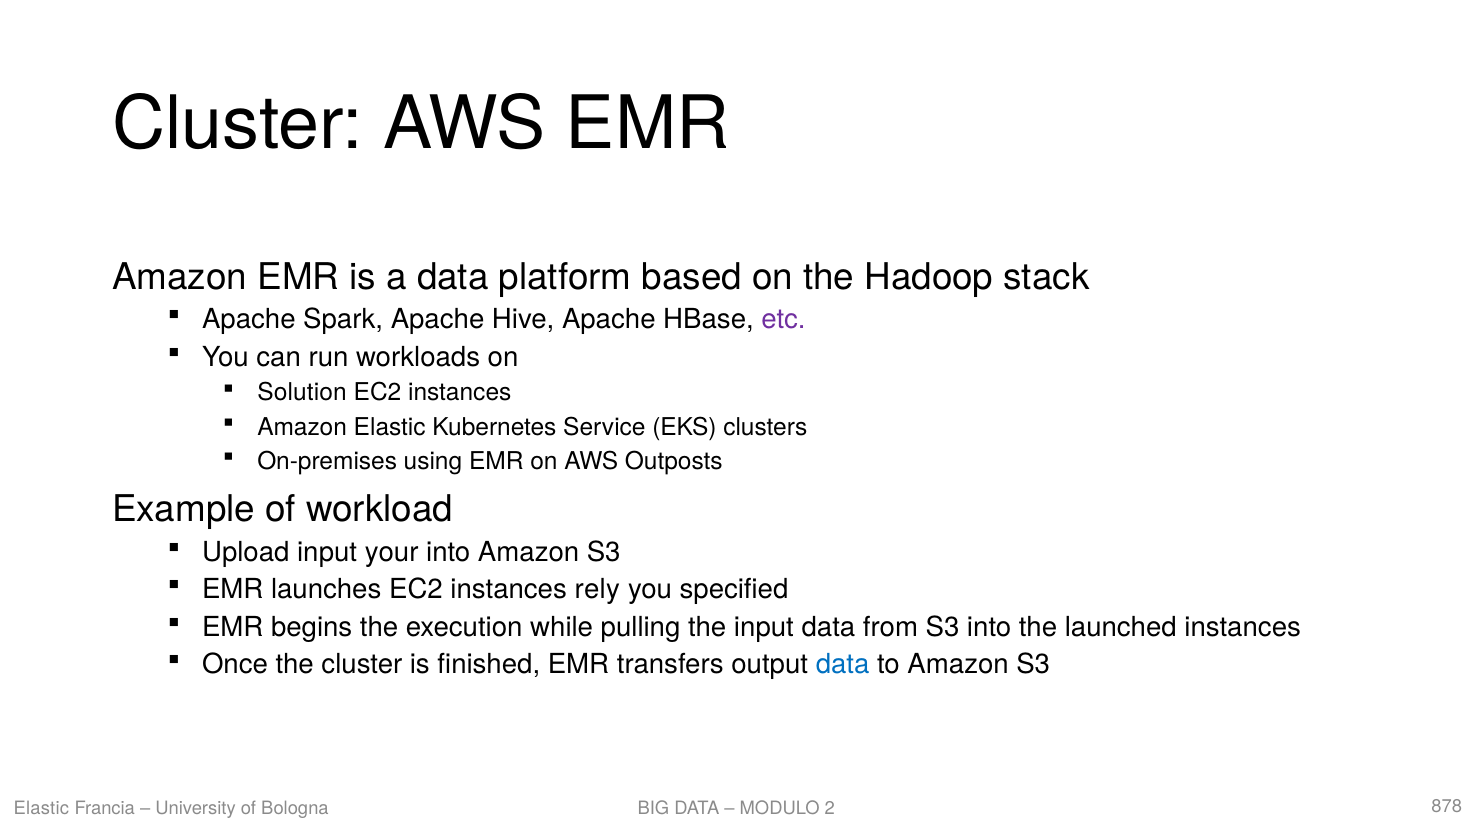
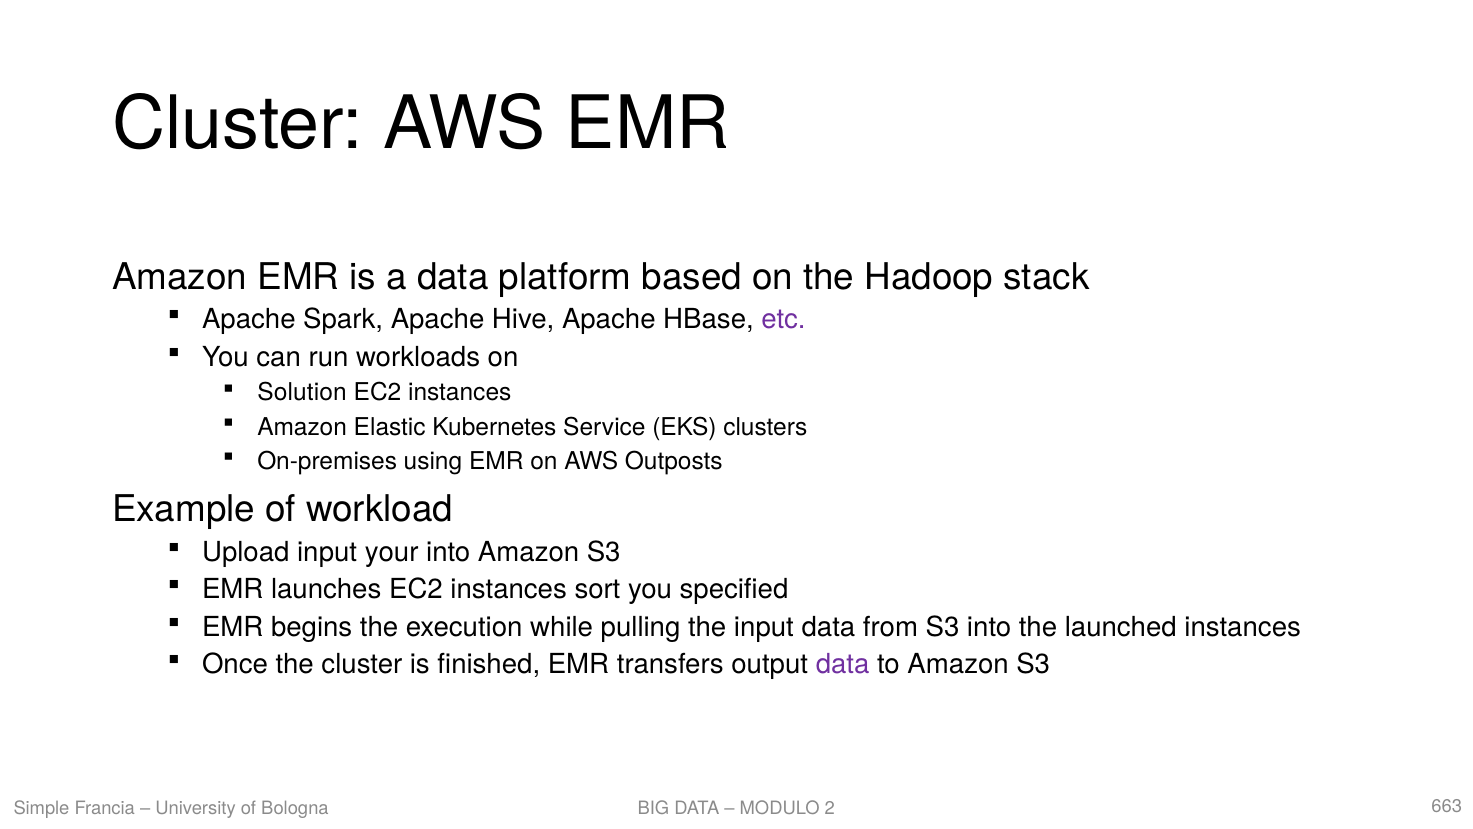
rely: rely -> sort (597, 589)
data colour: blue -> purple (843, 664)
Elastic: Elastic -> Simple (41, 808)
878: 878 -> 663 (1447, 806)
